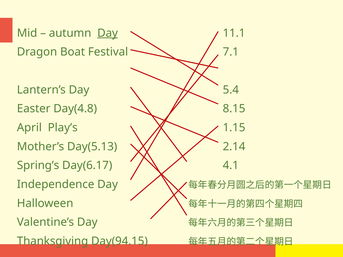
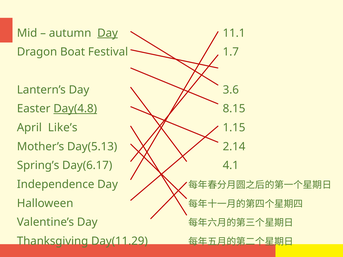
7.1: 7.1 -> 1.7 (231, 52)
5.4: 5.4 -> 3.6 (231, 90)
Day(4.8 underline: none -> present (75, 109)
Play’s: Play’s -> Like’s (63, 128)
Day(94.15: Day(94.15 -> Day(11.29 (119, 241)
